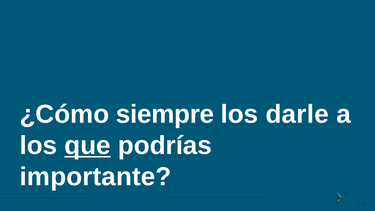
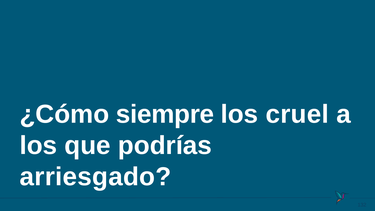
darle: darle -> cruel (297, 114)
que underline: present -> none (88, 146)
importante: importante -> arriesgado (95, 177)
